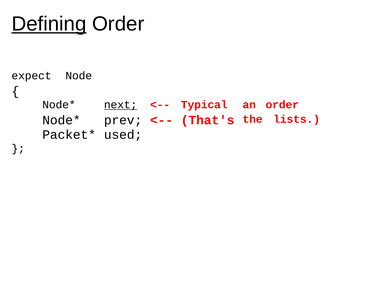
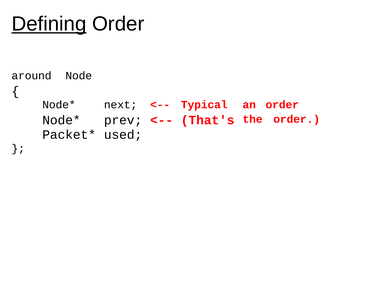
expect: expect -> around (32, 76)
next underline: present -> none (121, 105)
the lists: lists -> order (297, 119)
